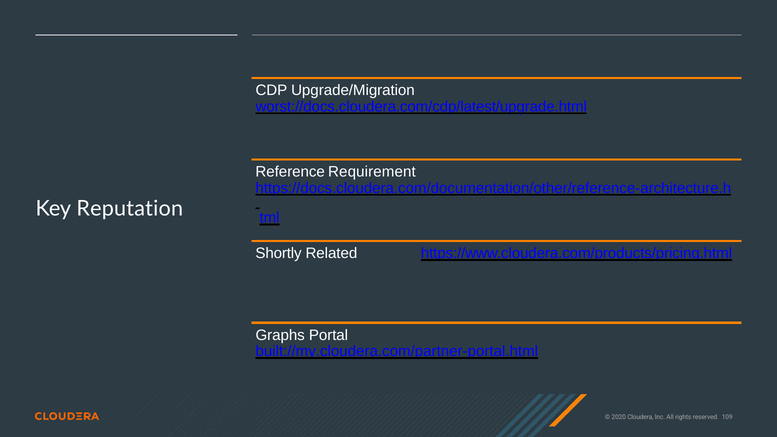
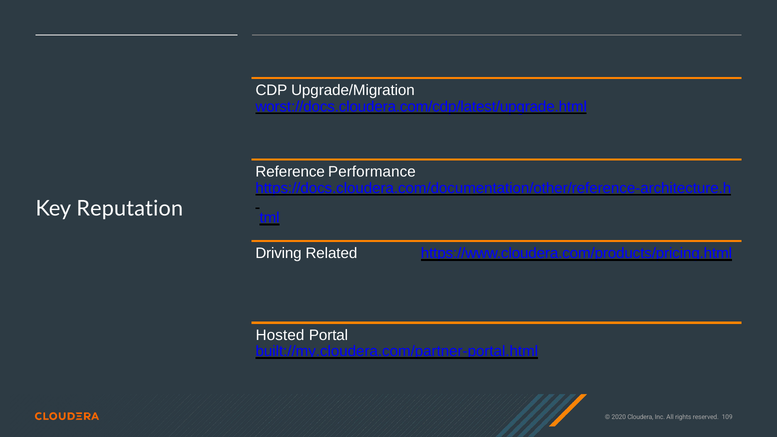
Requirement: Requirement -> Performance (372, 172)
Shortly: Shortly -> Driving (279, 253)
Graphs: Graphs -> Hosted (280, 335)
